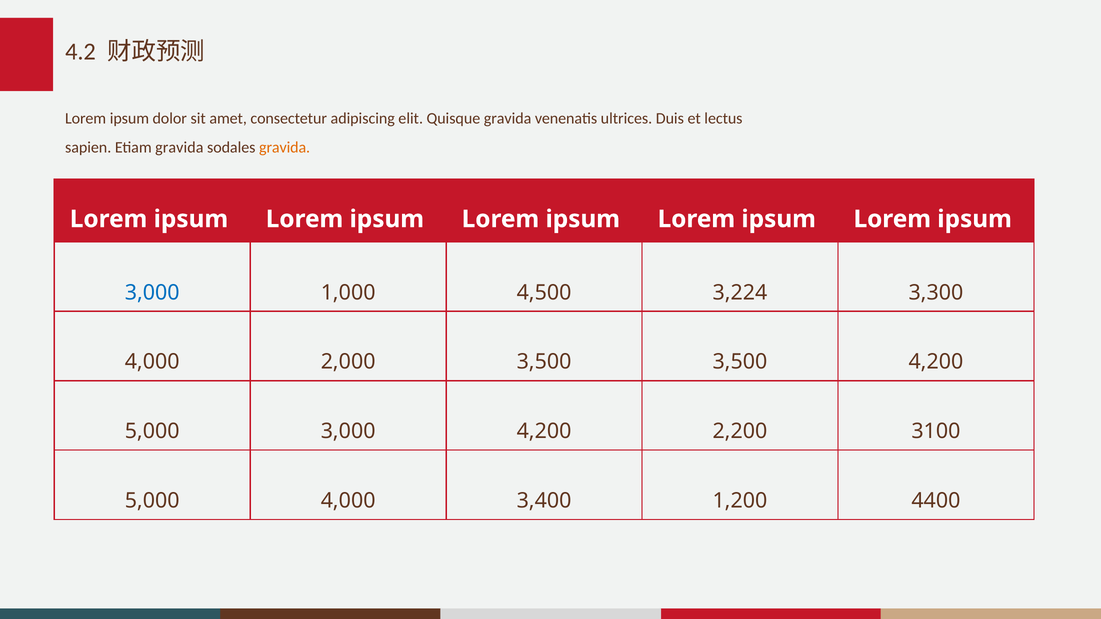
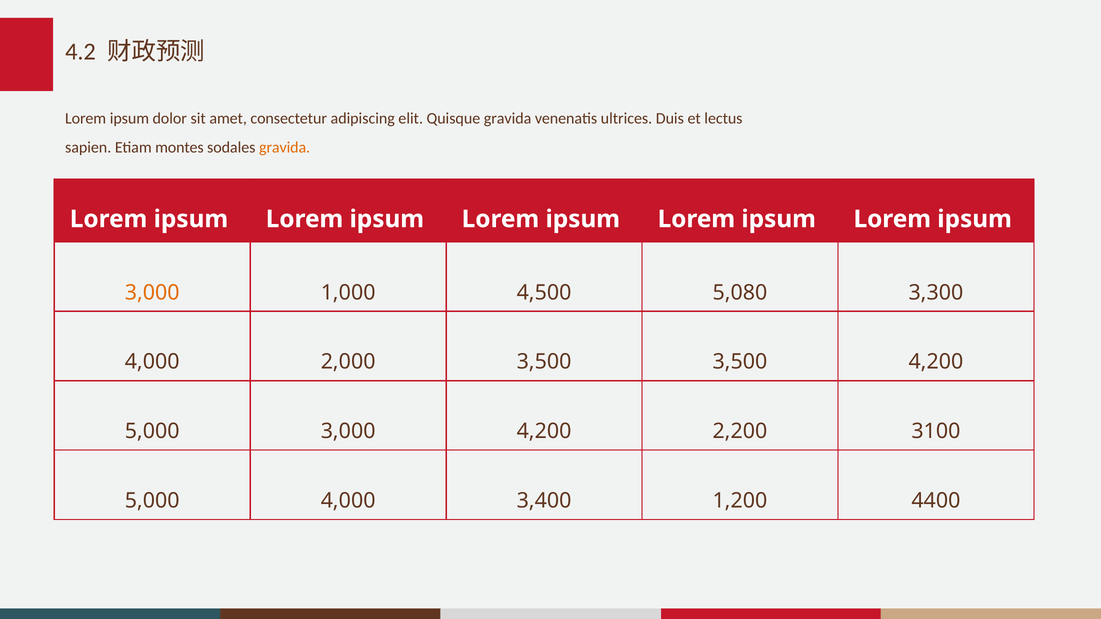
Etiam gravida: gravida -> montes (179, 147)
3,000 colour: blue -> orange (152, 293)
3,224: 3,224 -> 5,080 (740, 293)
